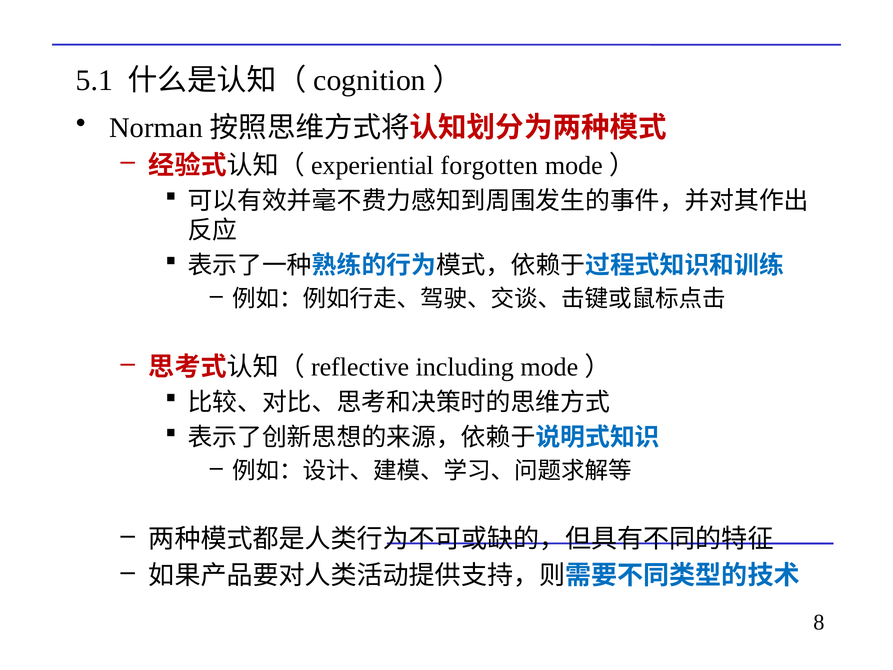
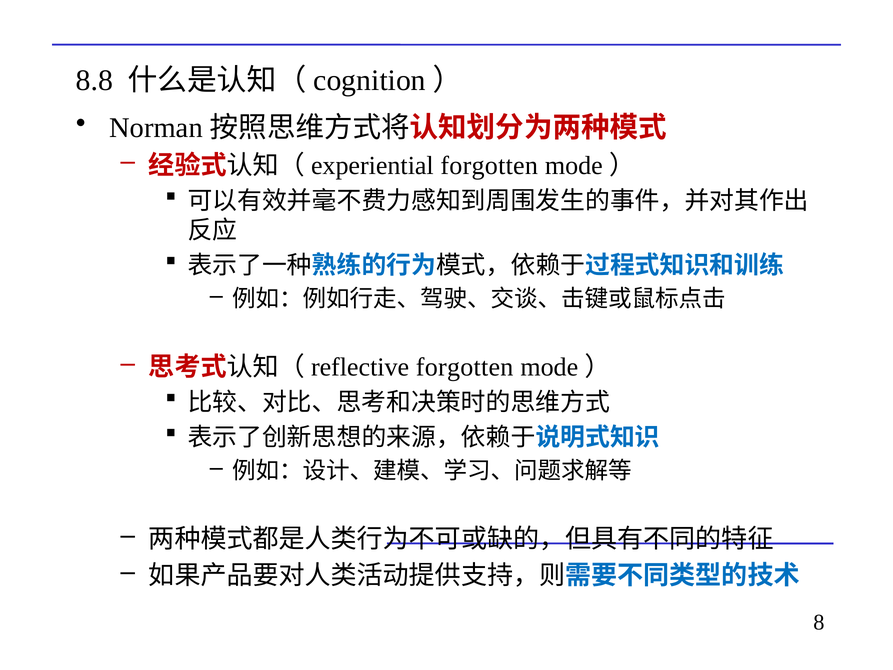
5.1: 5.1 -> 8.8 (95, 80)
including: including -> forgotten (465, 367)
